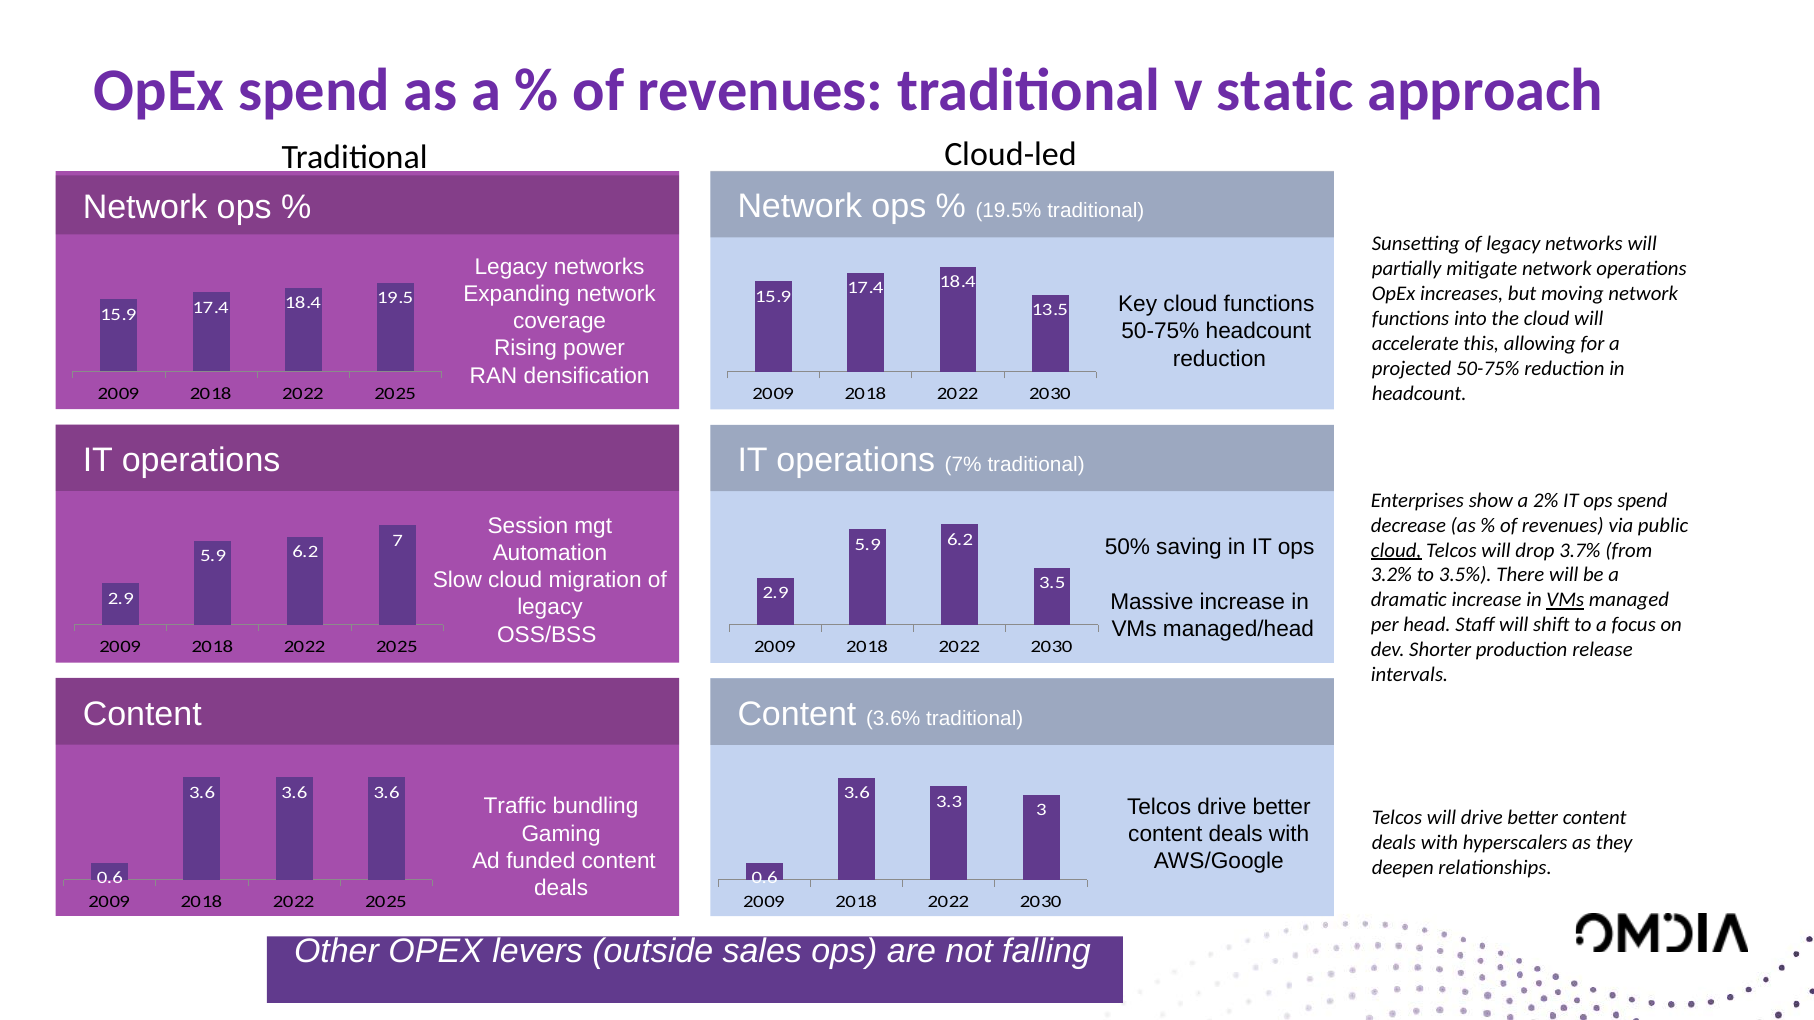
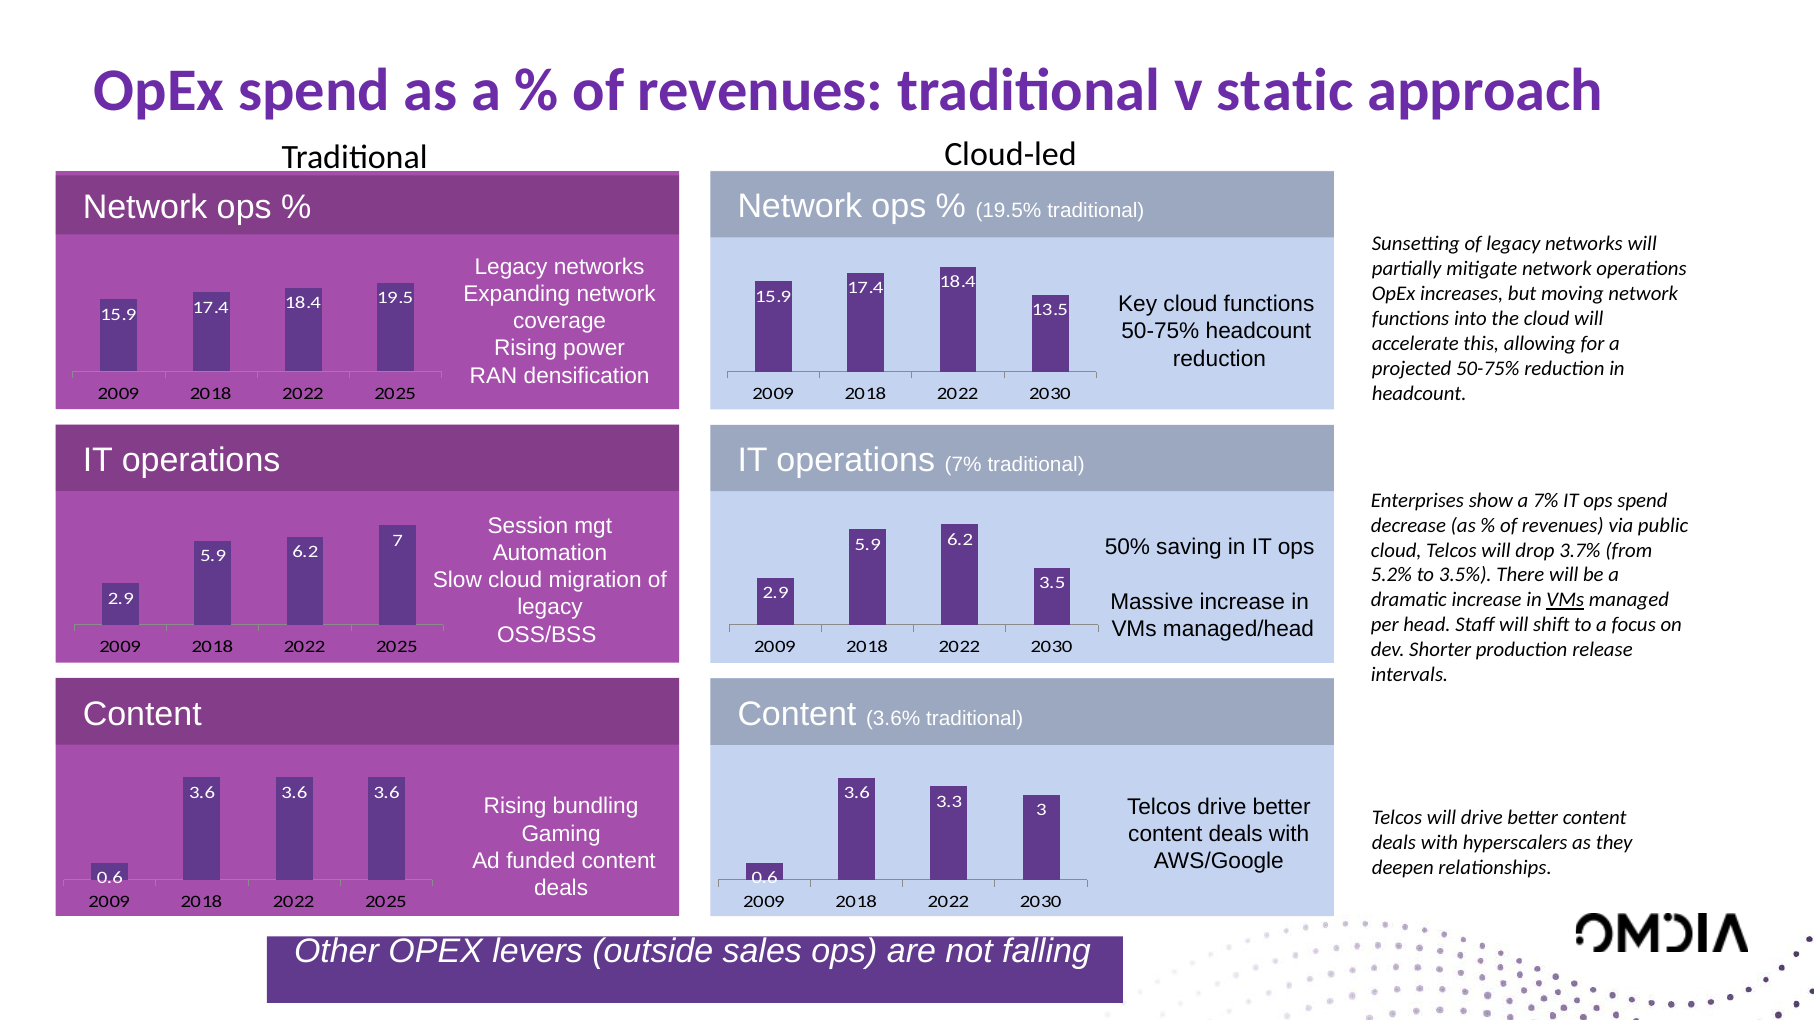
a 2%: 2% -> 7% (1546, 500)
cloud underline: present -> none (1396, 550)
3.2%: 3.2% -> 5.2% (1391, 575)
Traffic: Traffic -> Rising (515, 807)
